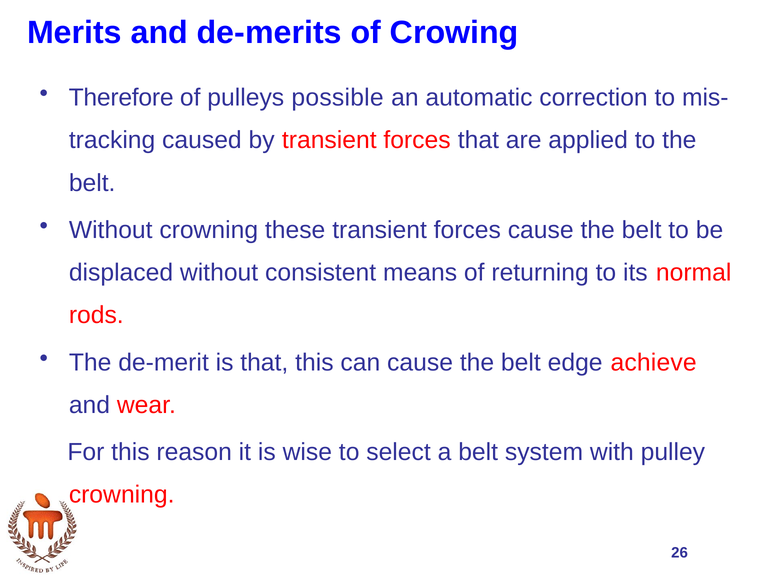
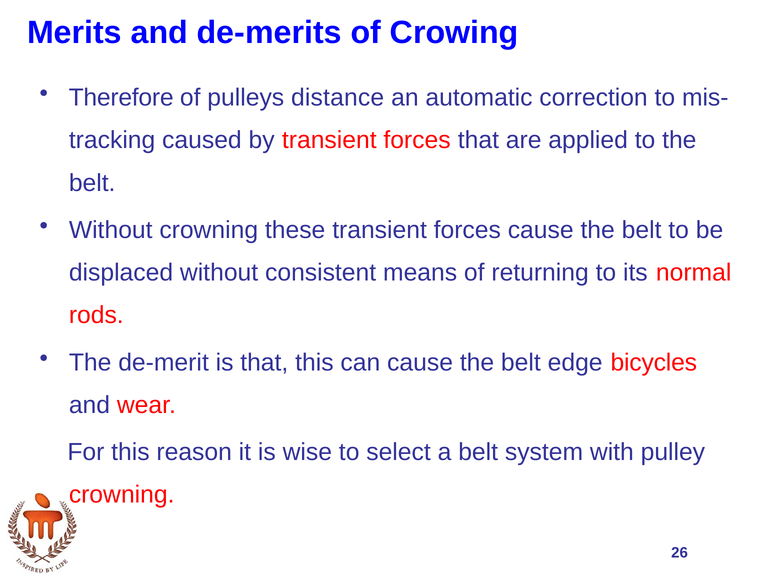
possible: possible -> distance (338, 98)
achieve: achieve -> bicycles (654, 363)
